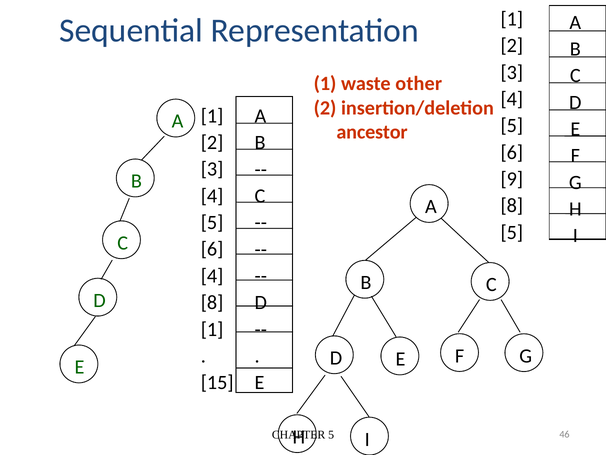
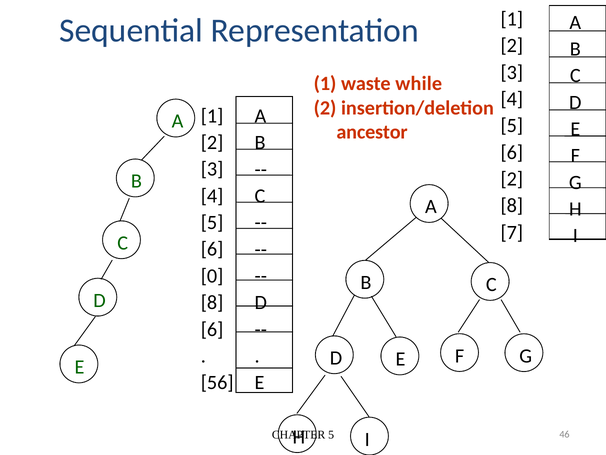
other: other -> while (419, 84)
9: 9 -> 2 (512, 179)
5: 5 -> 7 (512, 232)
4: 4 -> 0 (212, 276)
1: 1 -> 6 (212, 329)
15: 15 -> 56 (217, 382)
